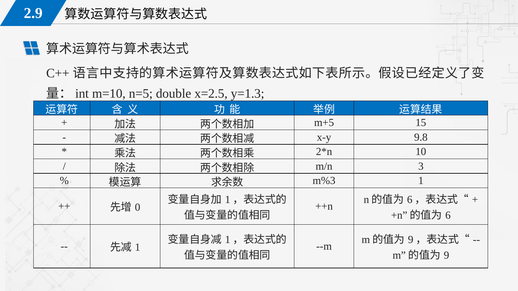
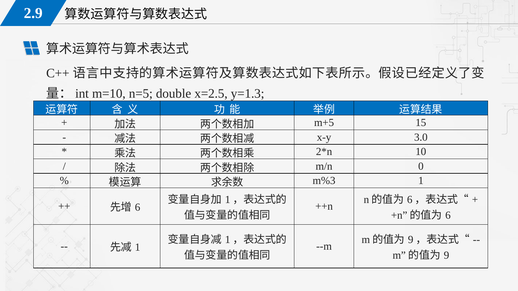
9.8: 9.8 -> 3.0 (421, 137)
3: 3 -> 0 (421, 166)
0: 0 -> 6 (138, 208)
